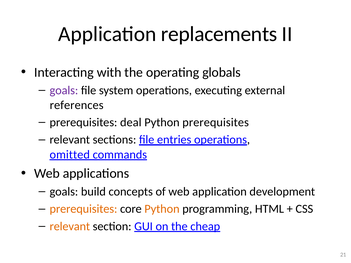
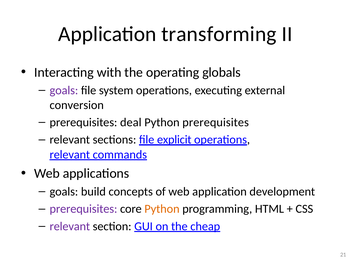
replacements: replacements -> transforming (219, 34)
references: references -> conversion (77, 105)
entries: entries -> explicit (174, 140)
omitted: omitted -> relevant (70, 155)
prerequisites colour: orange -> purple (83, 209)
relevant colour: orange -> purple (70, 226)
